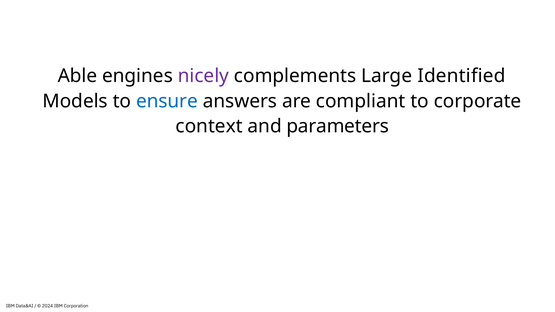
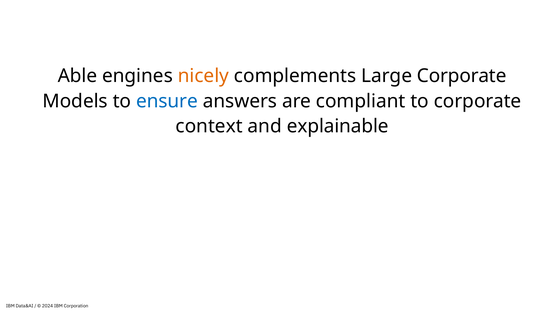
nicely colour: purple -> orange (203, 76)
Large Identified: Identified -> Corporate (462, 76)
parameters: parameters -> explainable (338, 126)
